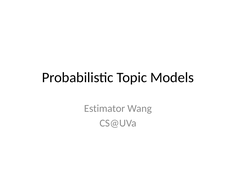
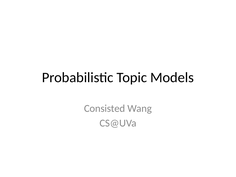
Estimator: Estimator -> Consisted (105, 109)
